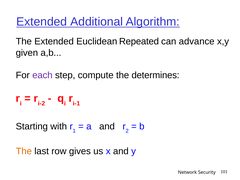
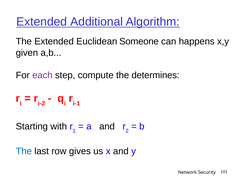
Repeated: Repeated -> Someone (139, 42)
advance: advance -> happens (197, 42)
The colour: orange -> blue (24, 151)
